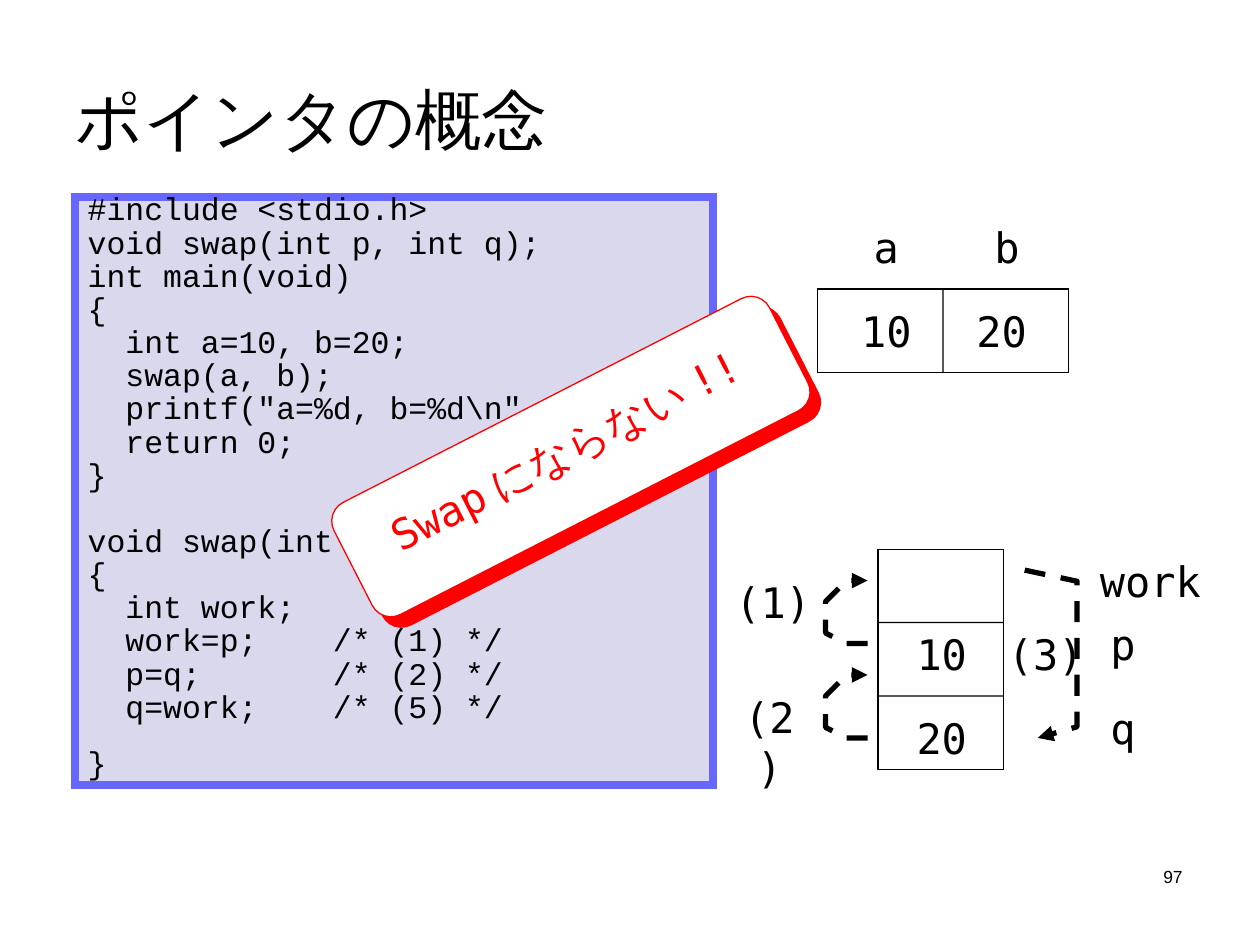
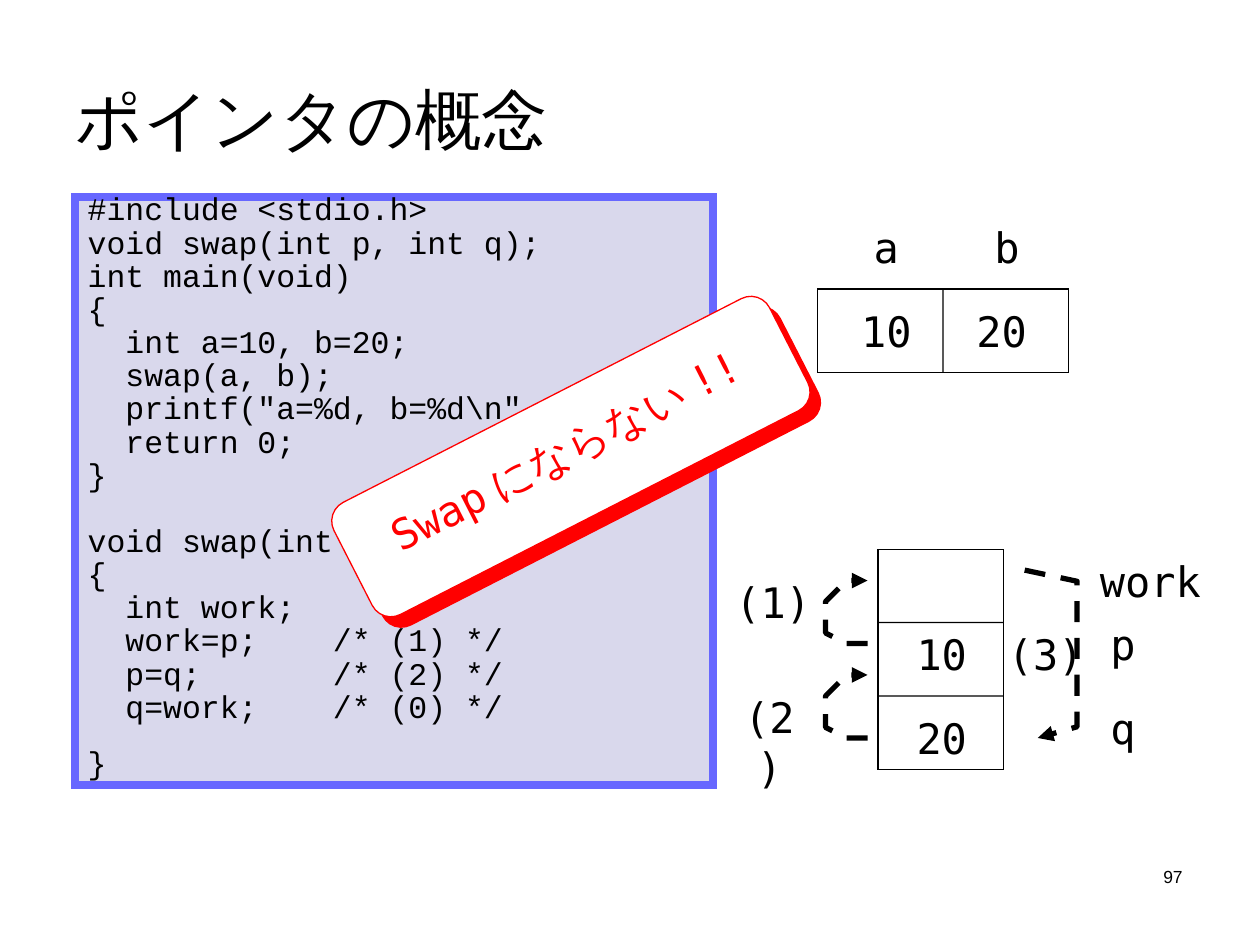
5: 5 -> 0 (418, 707)
